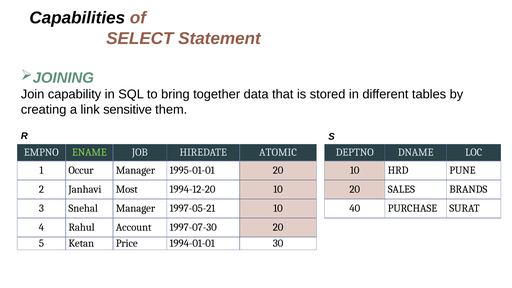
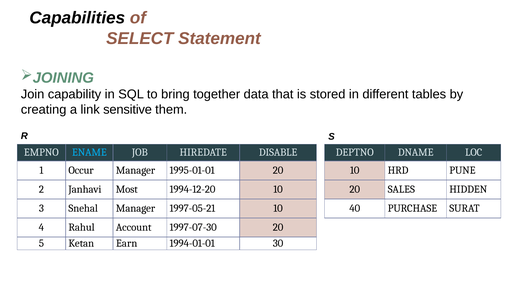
ENAME colour: light green -> light blue (89, 152)
ATOMIC: ATOMIC -> DISABLE (278, 152)
BRANDS: BRANDS -> HIDDEN (468, 189)
Price: Price -> Earn (127, 243)
